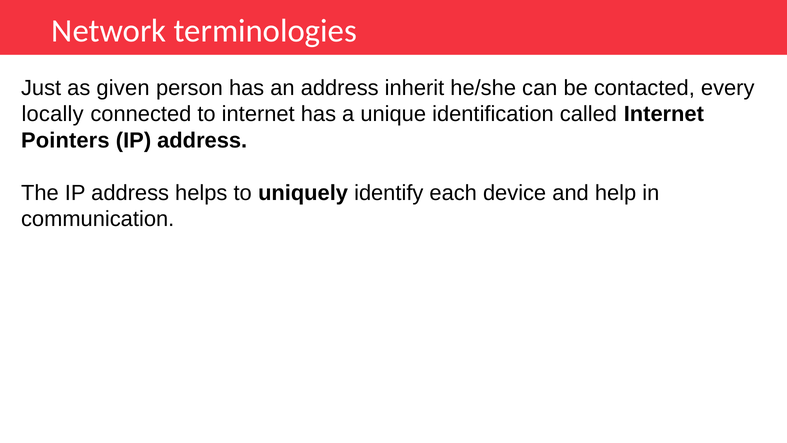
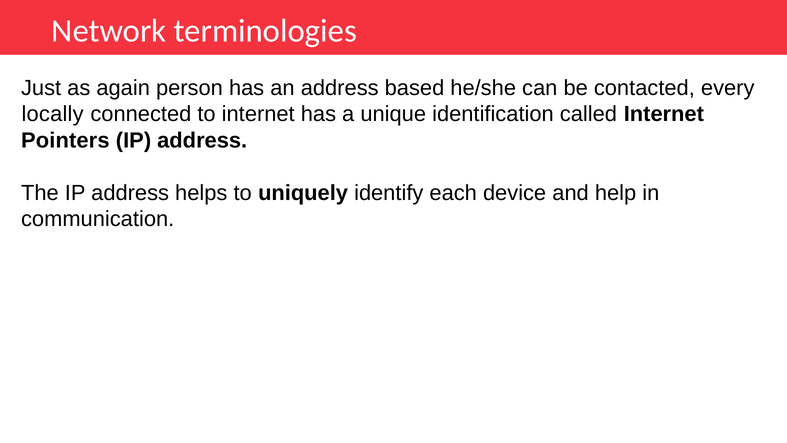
given: given -> again (123, 88)
inherit: inherit -> based (414, 88)
